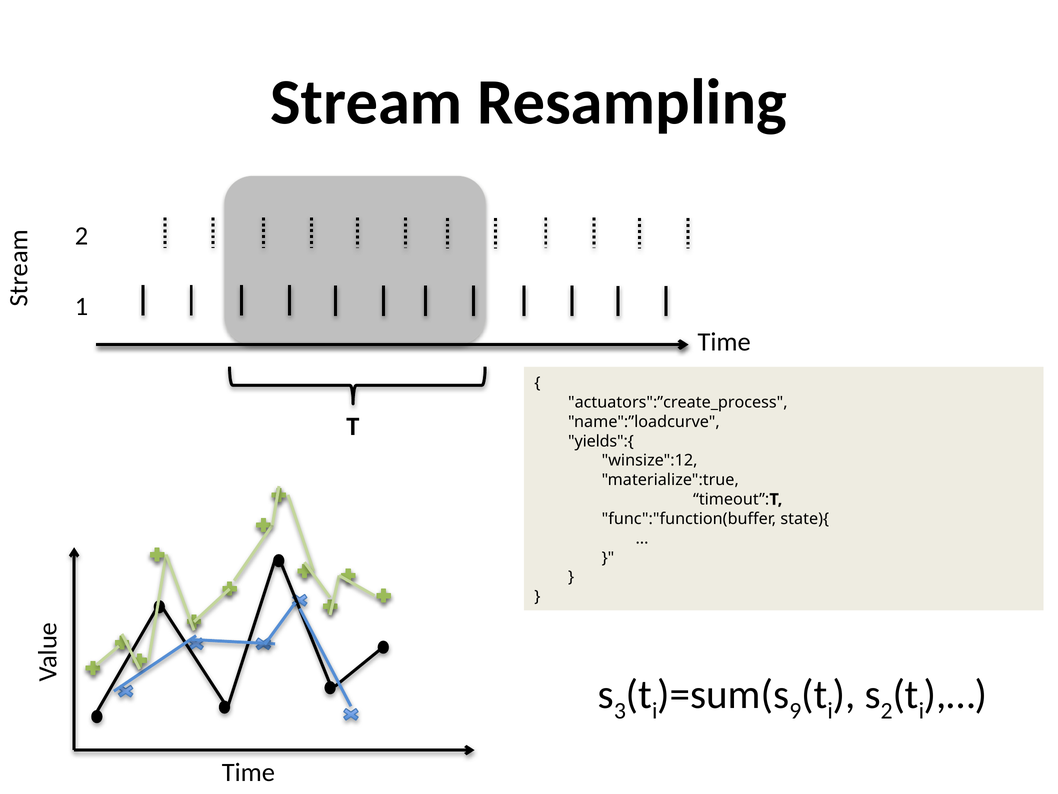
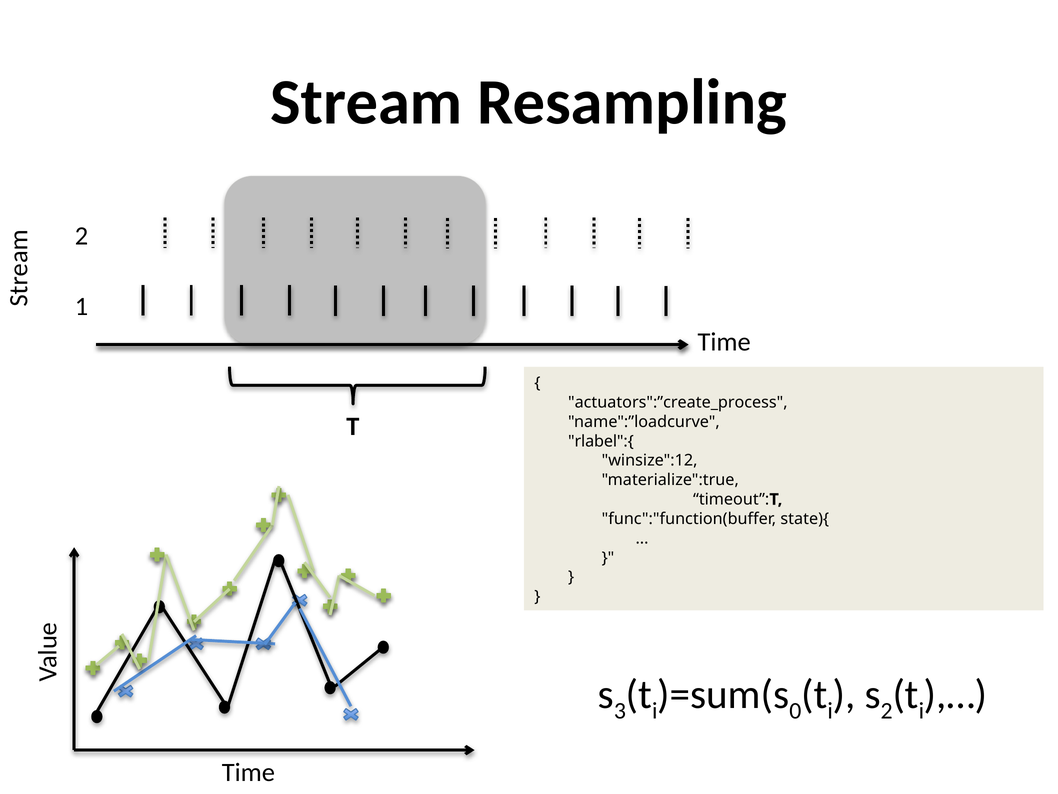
yields":{: yields":{ -> rlabel":{ (601, 441)
9: 9 -> 0 (795, 710)
